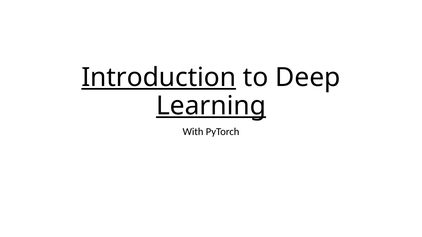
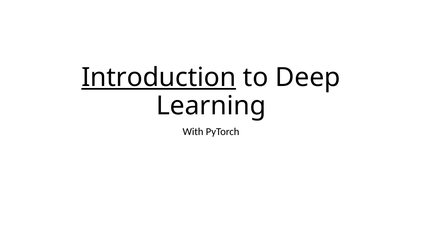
Learning underline: present -> none (211, 106)
